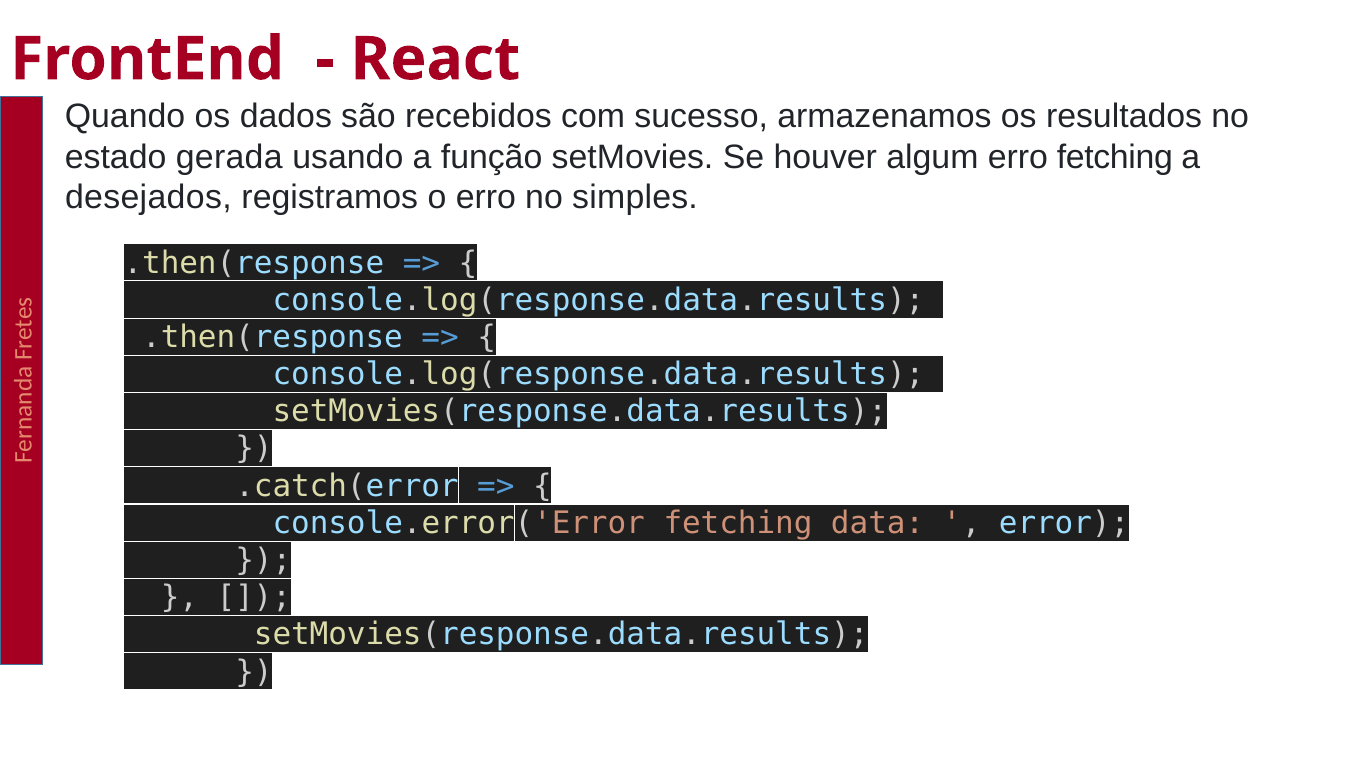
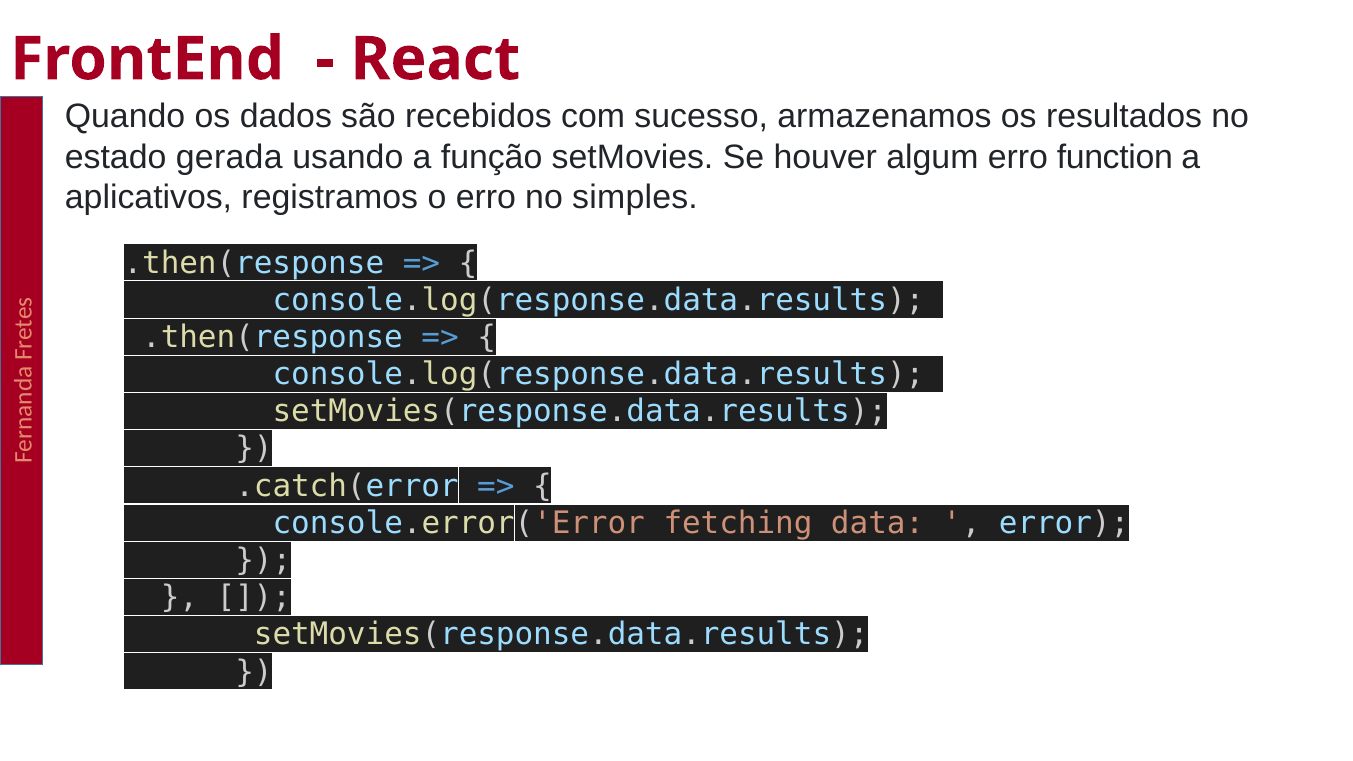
erro fetching: fetching -> function (1115, 157)
desejados: desejados -> aplicativos (149, 198)
